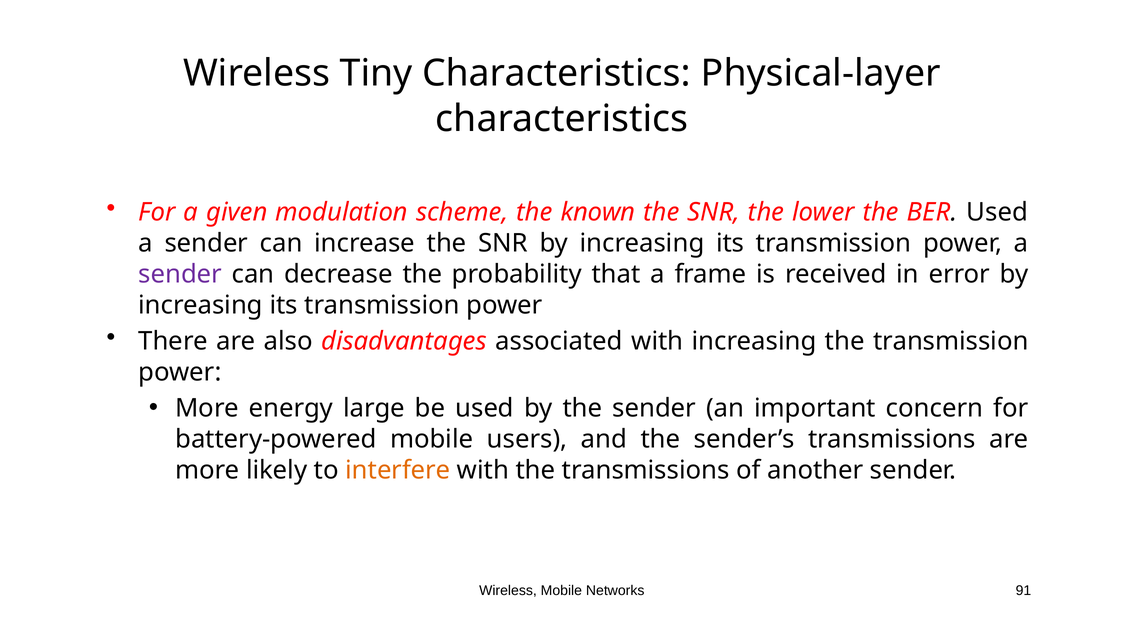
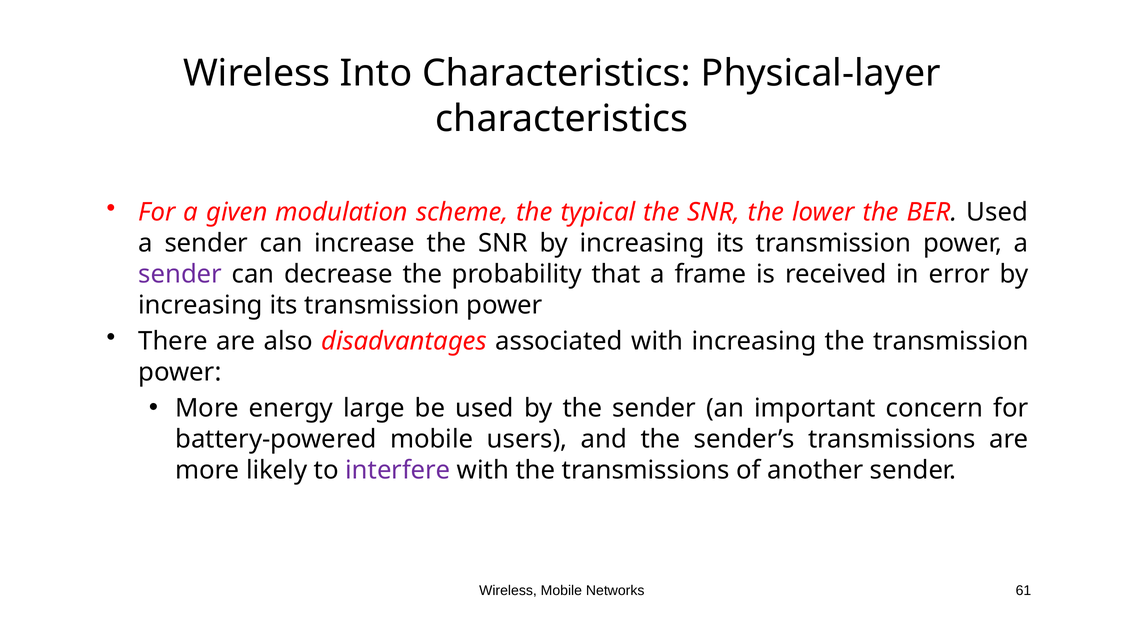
Tiny: Tiny -> Into (376, 74)
known: known -> typical (598, 212)
interfere colour: orange -> purple (398, 470)
91: 91 -> 61 (1023, 590)
